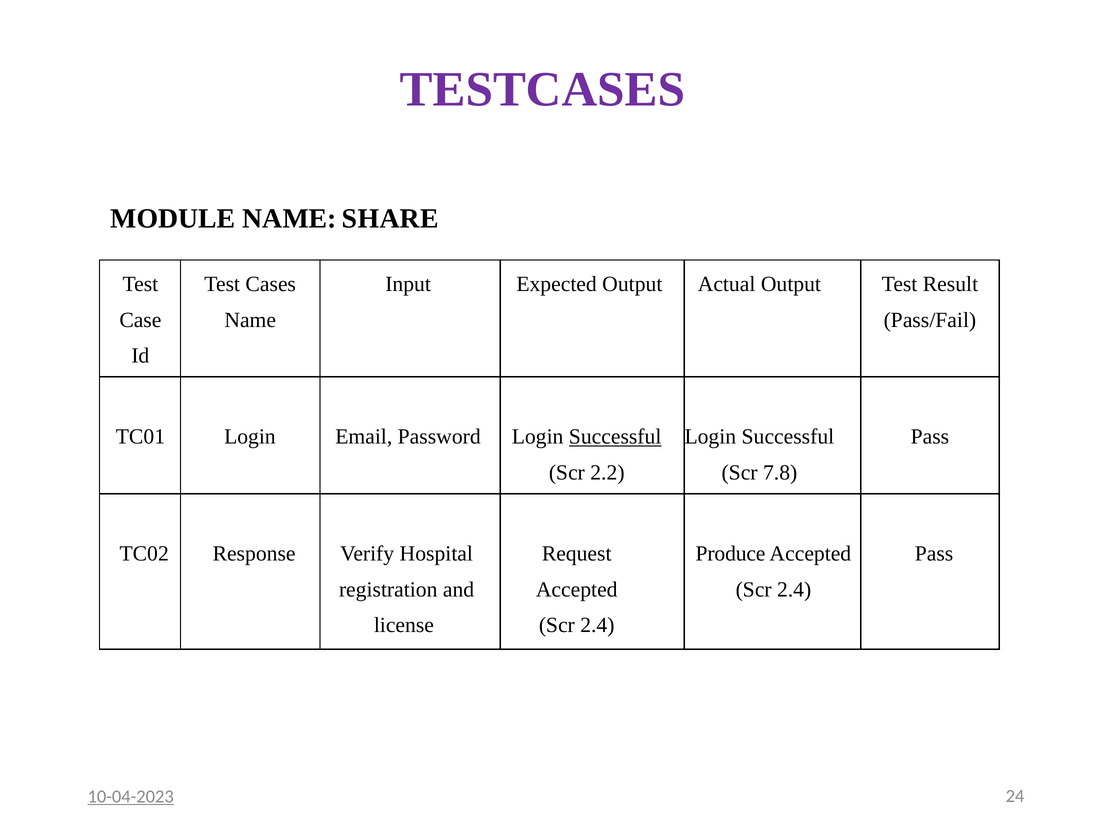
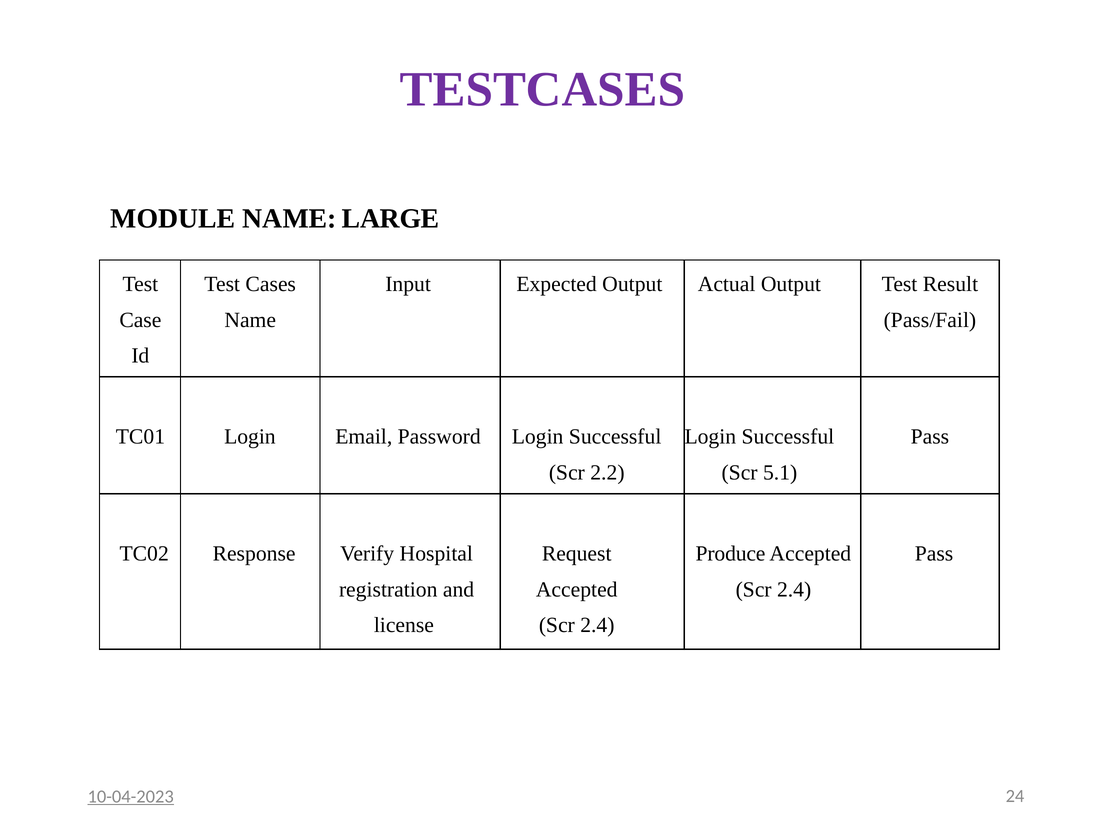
SHARE: SHARE -> LARGE (391, 219)
Successful underline: present -> none (615, 437)
7.8: 7.8 -> 5.1 (780, 473)
